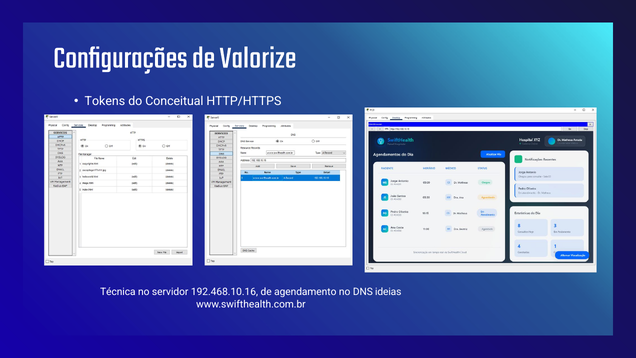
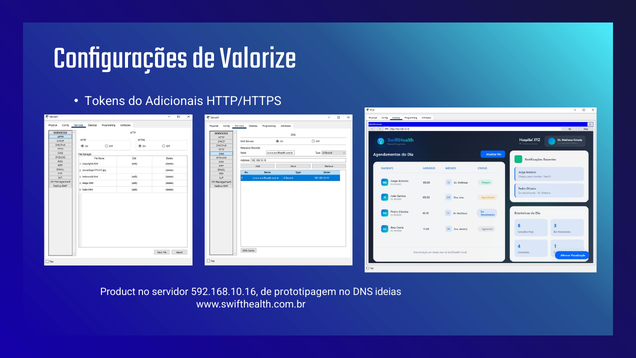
Conceitual: Conceitual -> Adicionais (174, 101)
Técnica: Técnica -> Product (118, 292)
192.468.10.16: 192.468.10.16 -> 592.168.10.16 (224, 292)
agendamento: agendamento -> prototipagem (305, 292)
